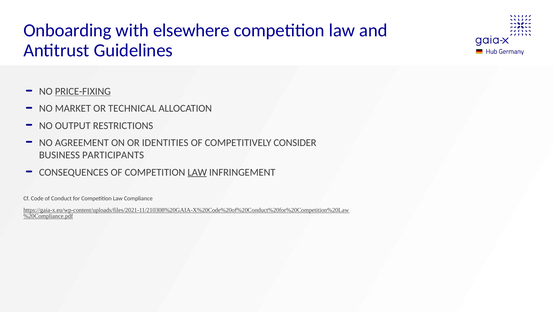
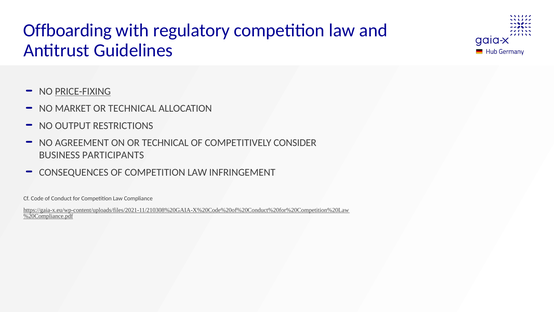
Onboarding: Onboarding -> Offboarding (68, 30)
elsewhere: elsewhere -> regulatory (191, 30)
ON OR IDENTITIES: IDENTITIES -> TECHNICAL (165, 143)
LAW underline: present -> none (197, 172)
